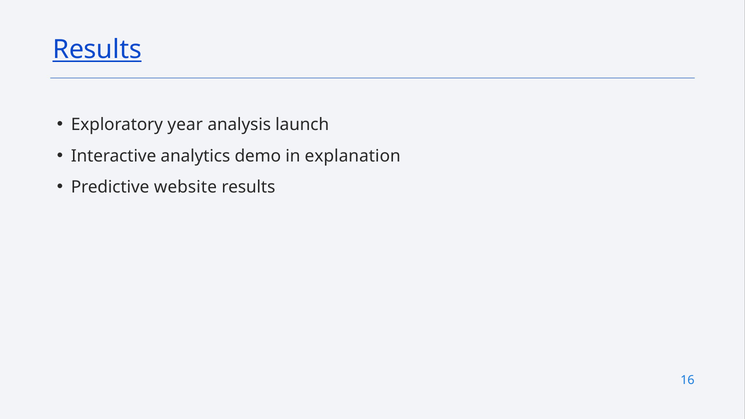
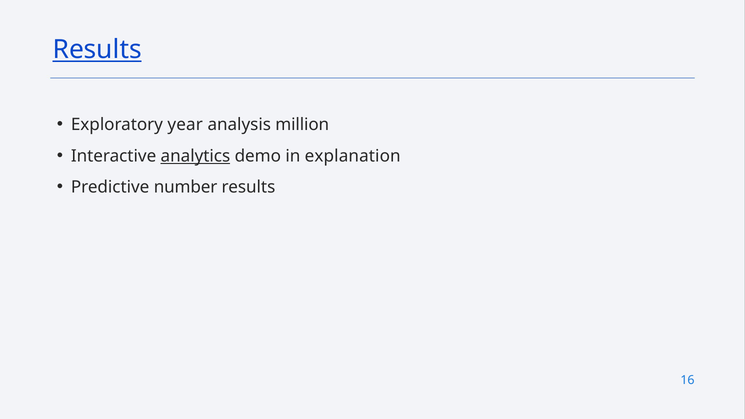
launch: launch -> million (302, 125)
analytics underline: none -> present (195, 156)
website: website -> number (186, 187)
